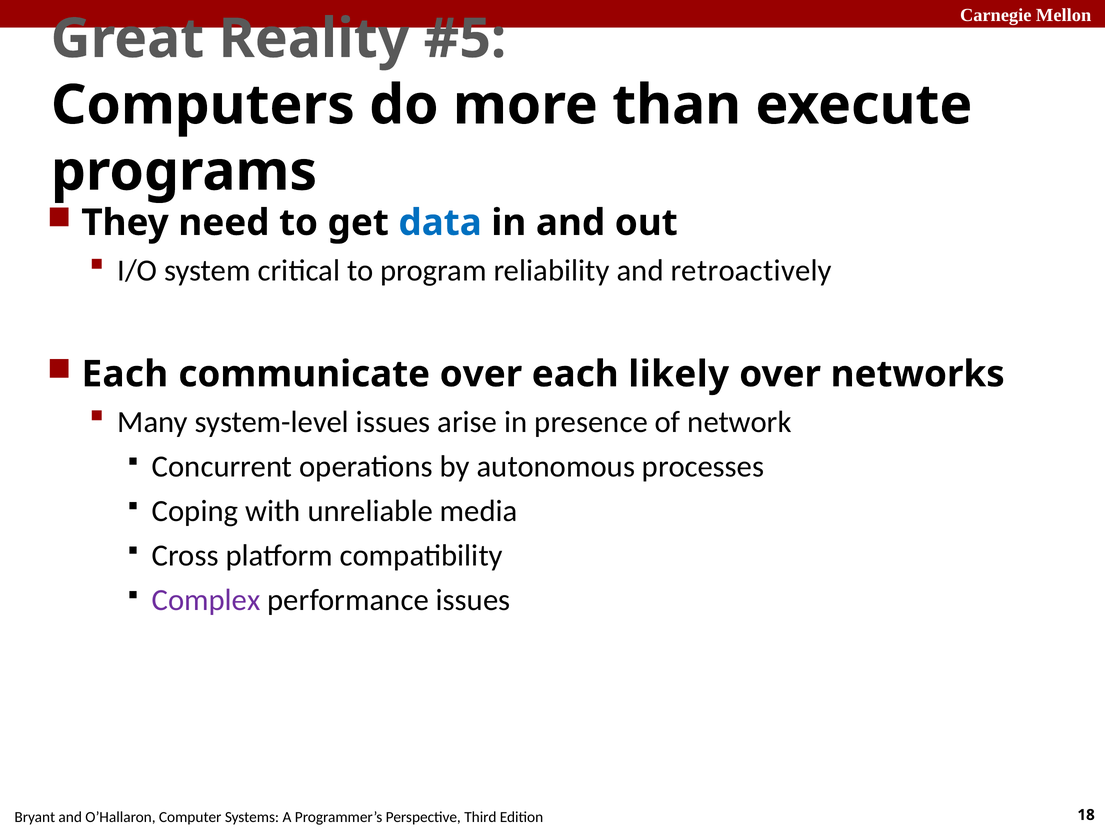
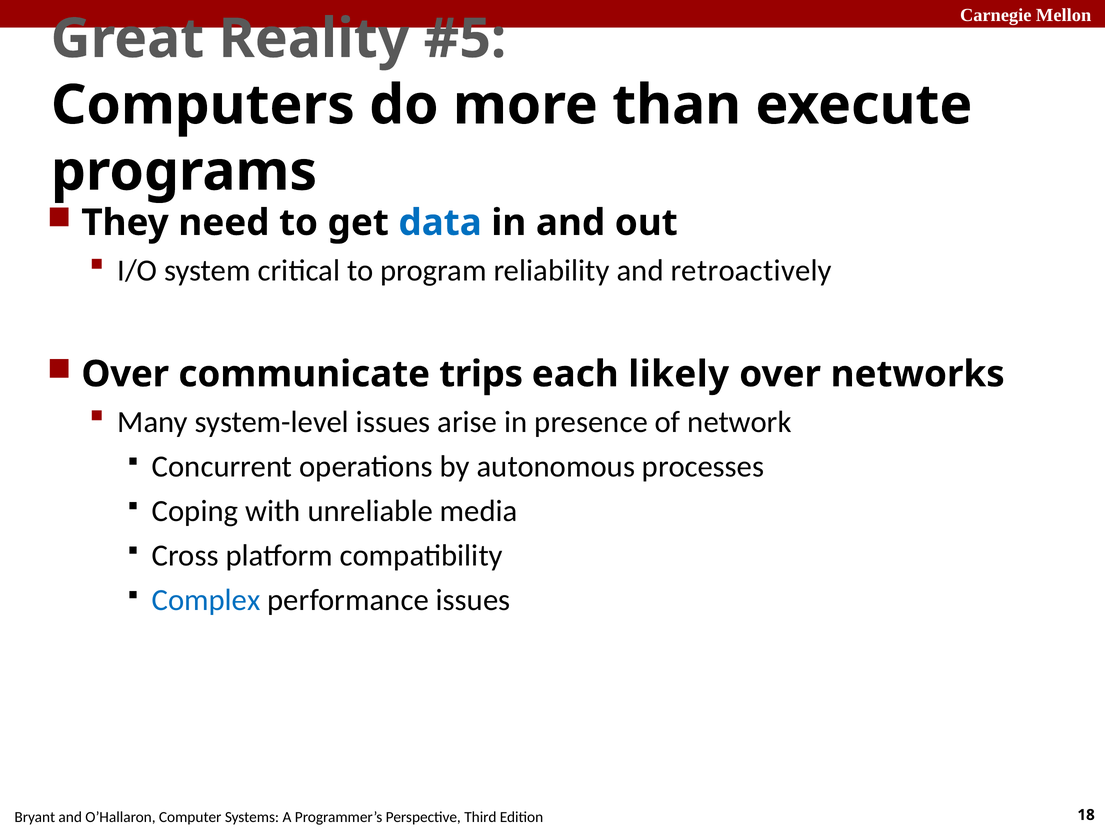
Each: Each -> Over (125, 374)
communicate over: over -> trips (481, 374)
Complex colour: purple -> blue (206, 600)
